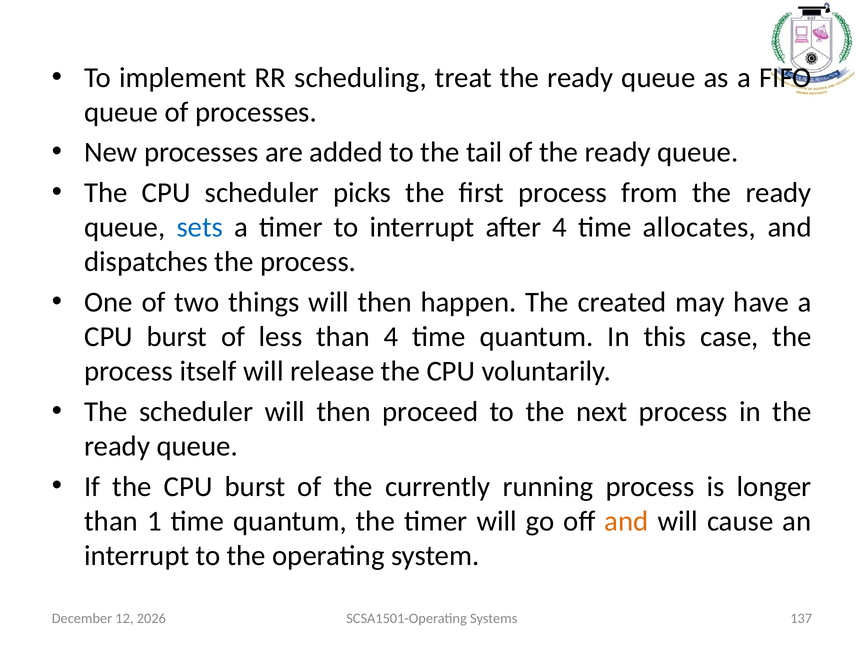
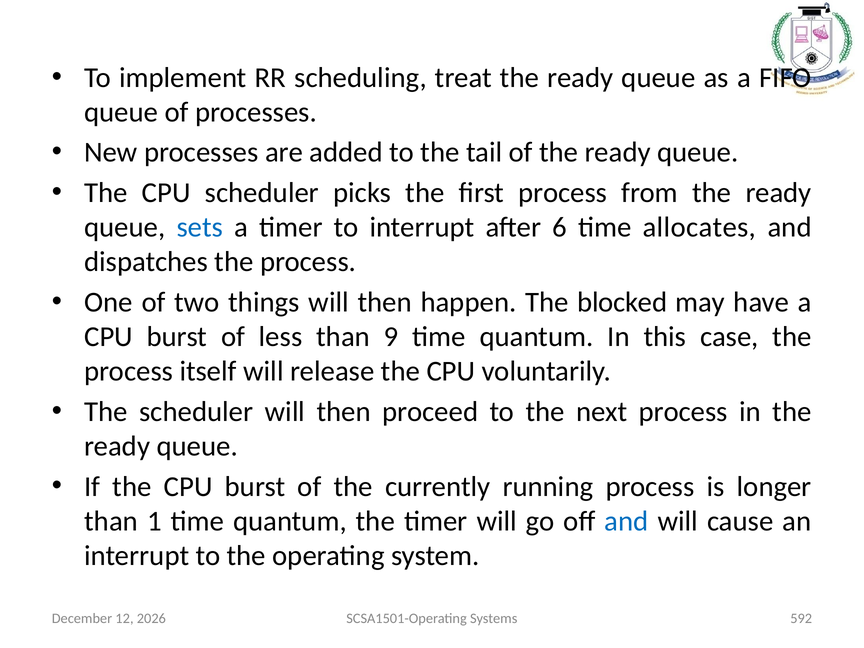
after 4: 4 -> 6 (560, 227)
created: created -> blocked (622, 302)
than 4: 4 -> 9 (391, 337)
and colour: orange -> blue (626, 521)
137: 137 -> 592 (801, 619)
